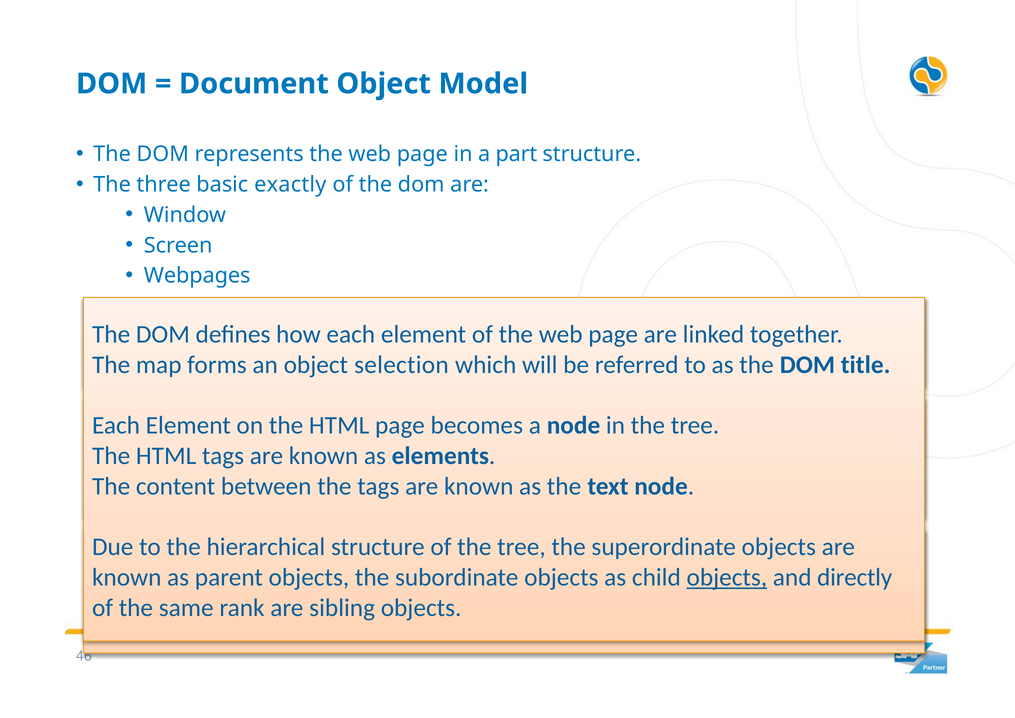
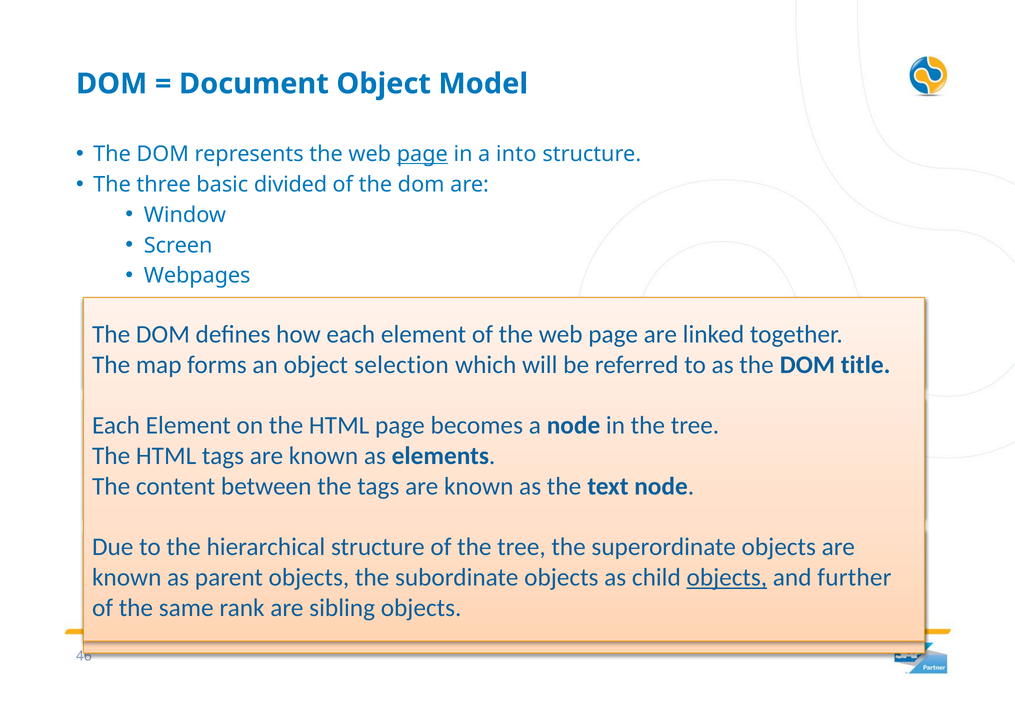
page underline: none -> present (422, 154)
part: part -> into (516, 154)
exactly: exactly -> divided (290, 185)
directly: directly -> further (854, 578)
